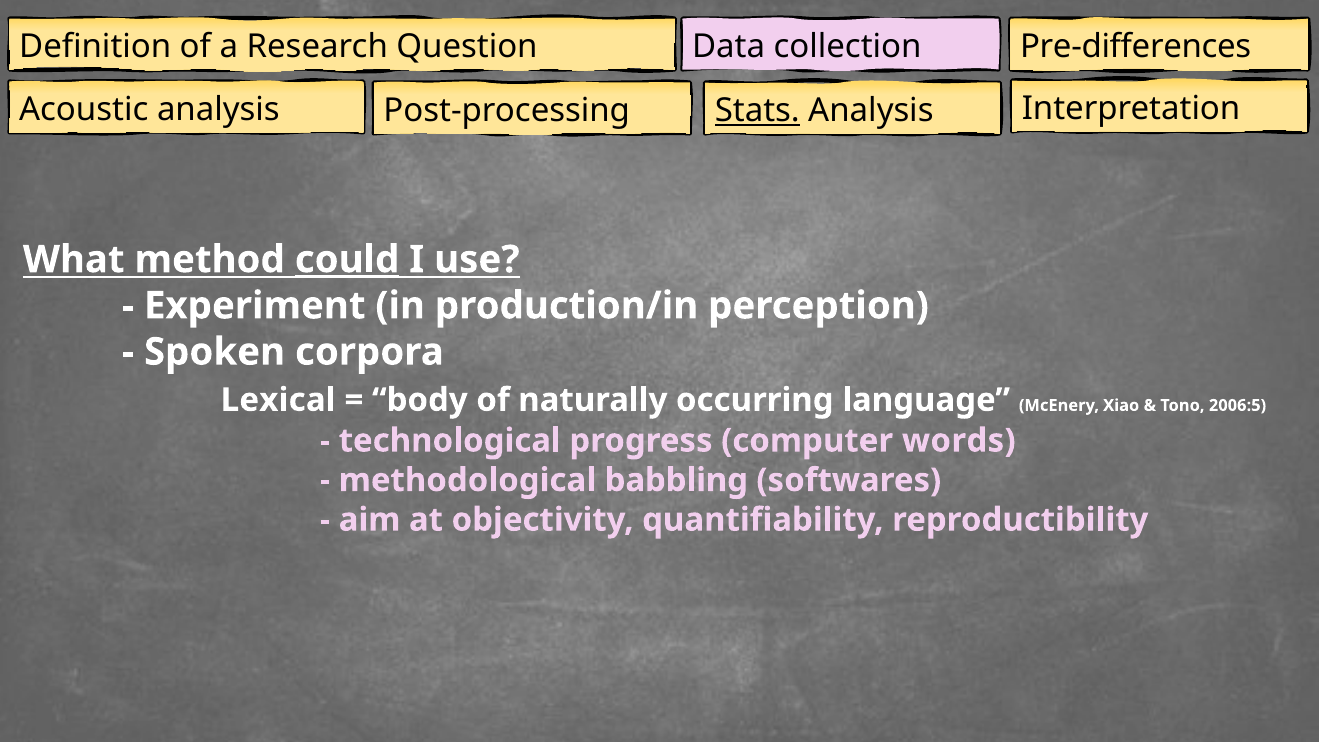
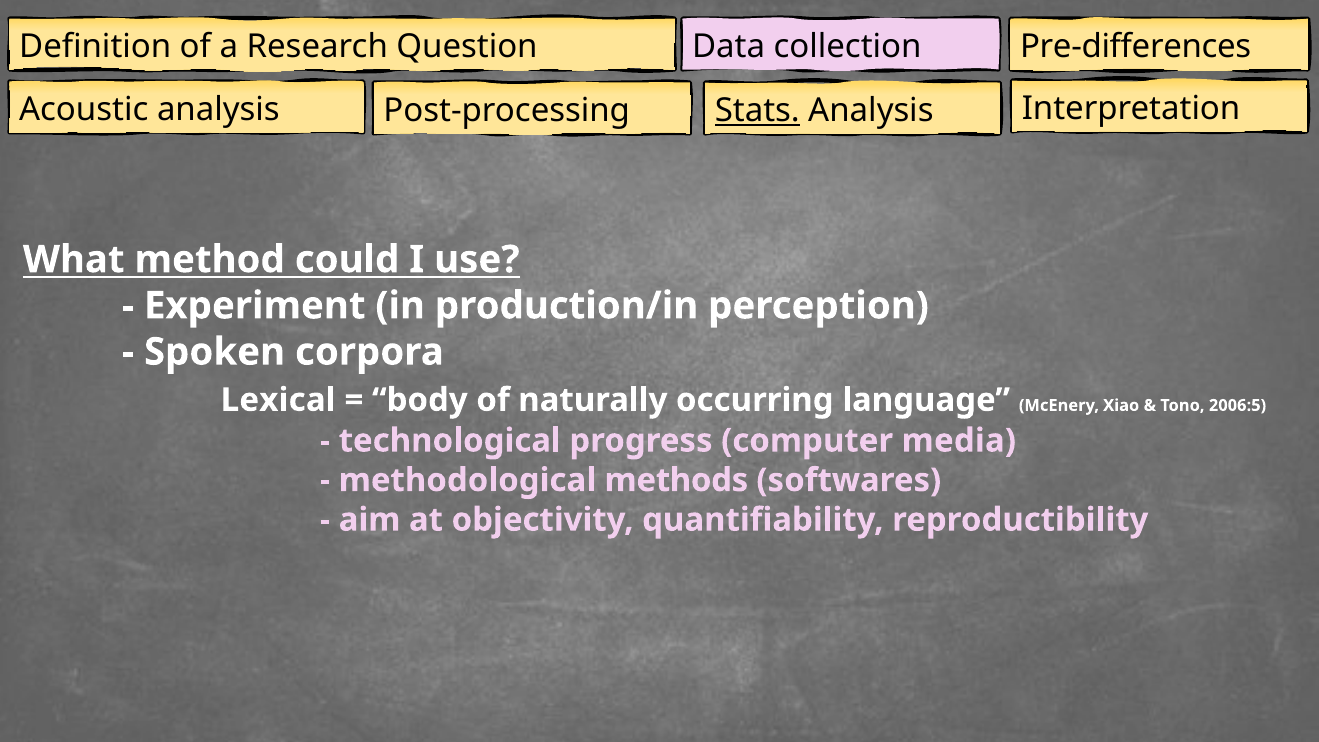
could underline: present -> none (347, 260)
words: words -> media (959, 441)
babbling: babbling -> methods (676, 480)
